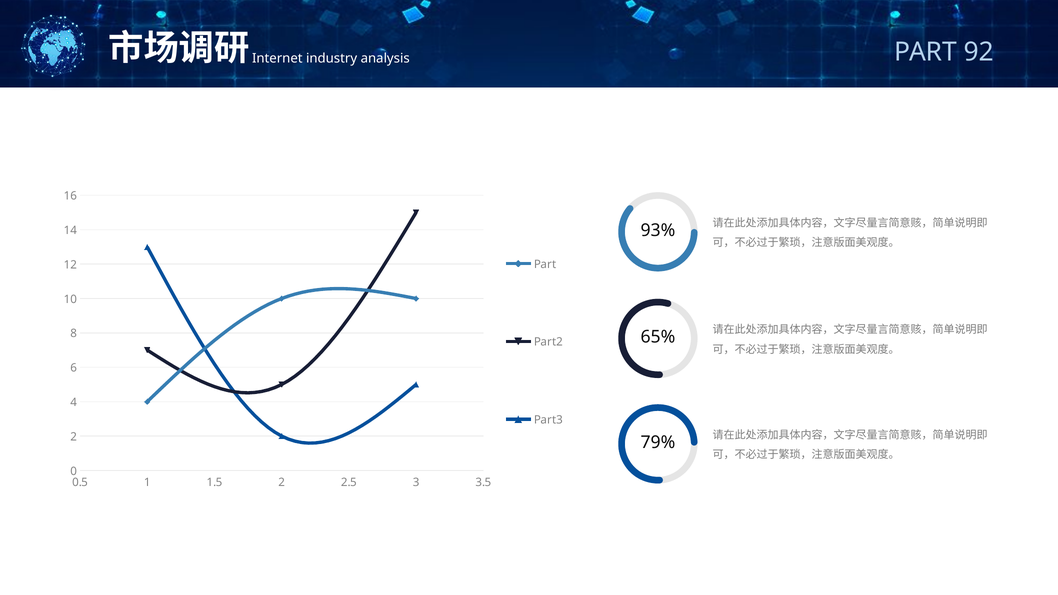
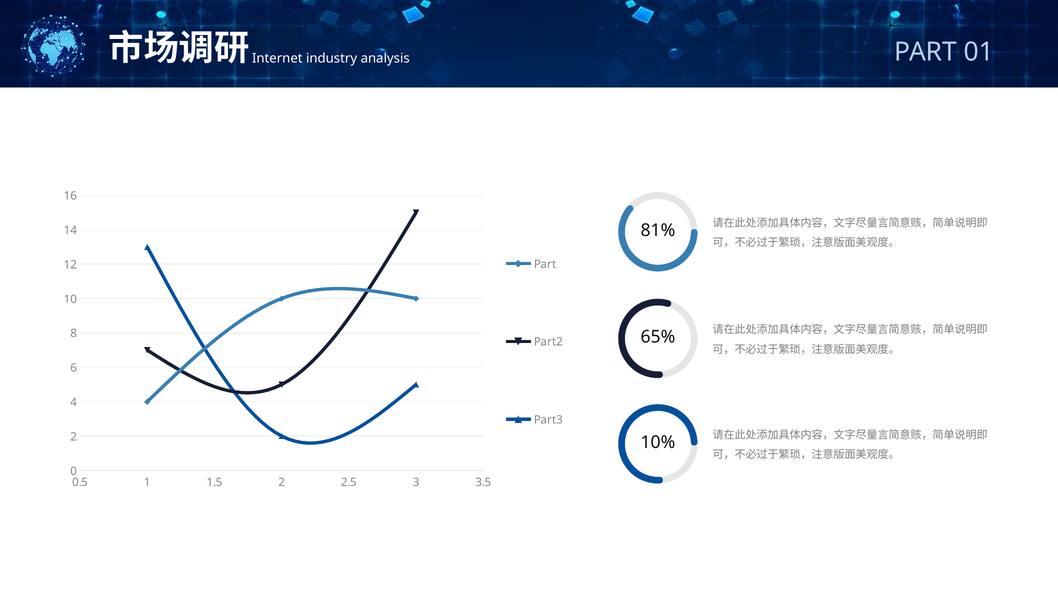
92: 92 -> 01 (979, 52)
93%: 93% -> 81% (658, 230)
79%: 79% -> 10% (658, 442)
